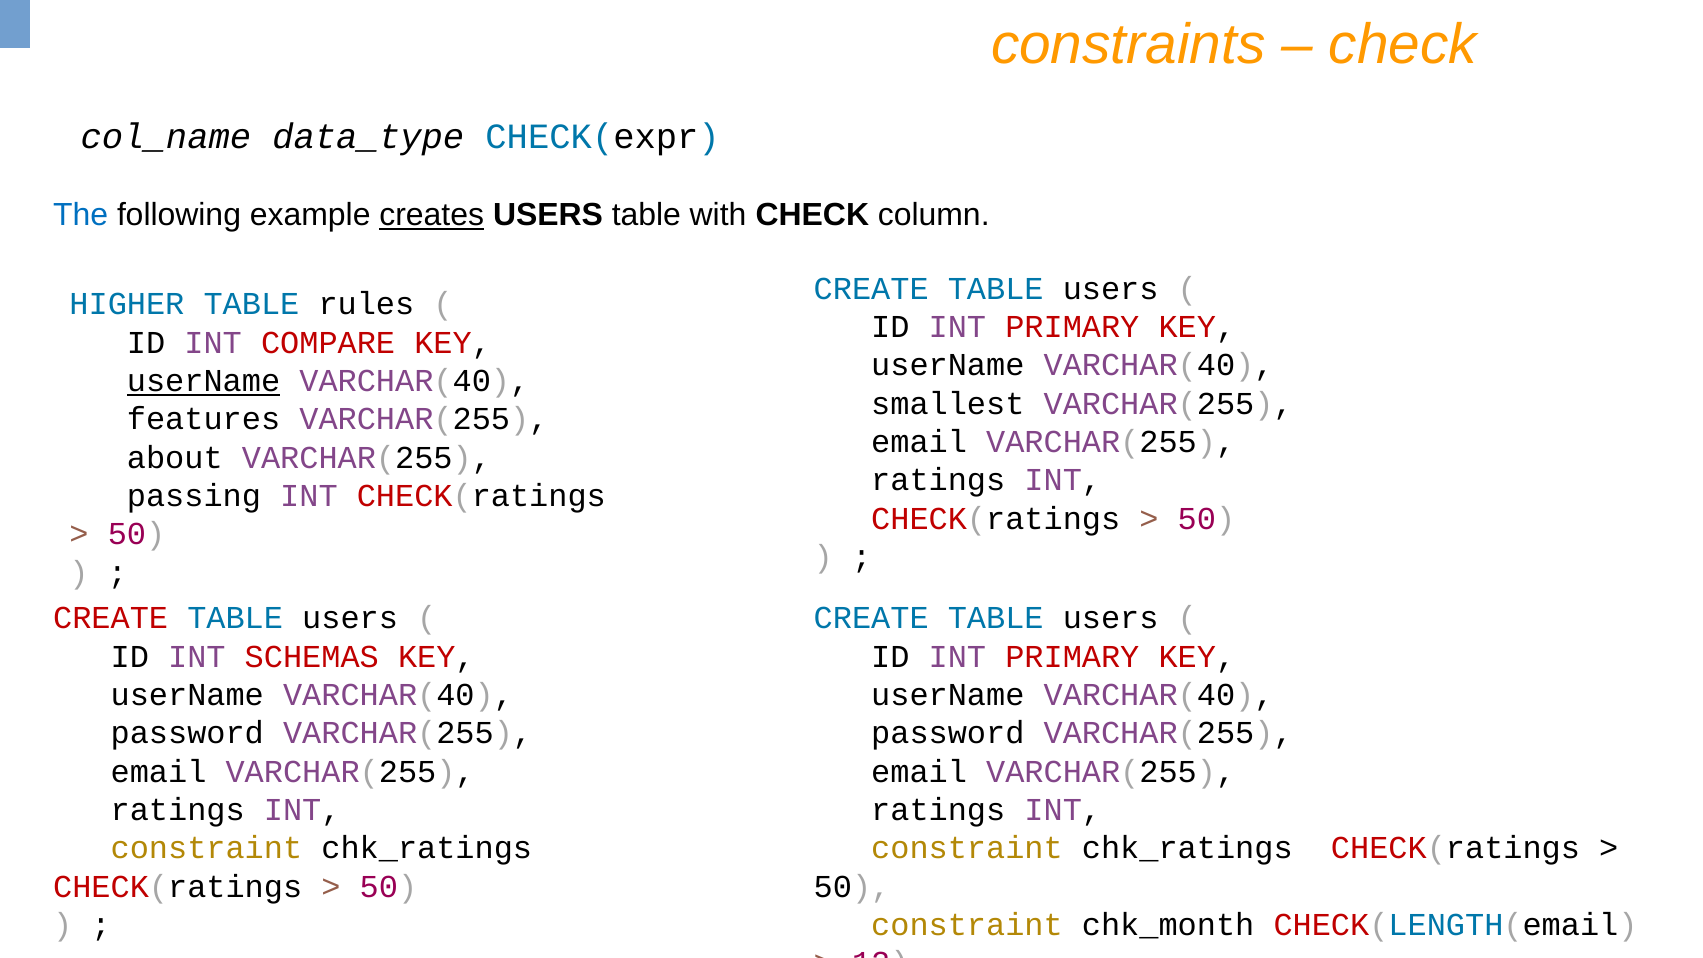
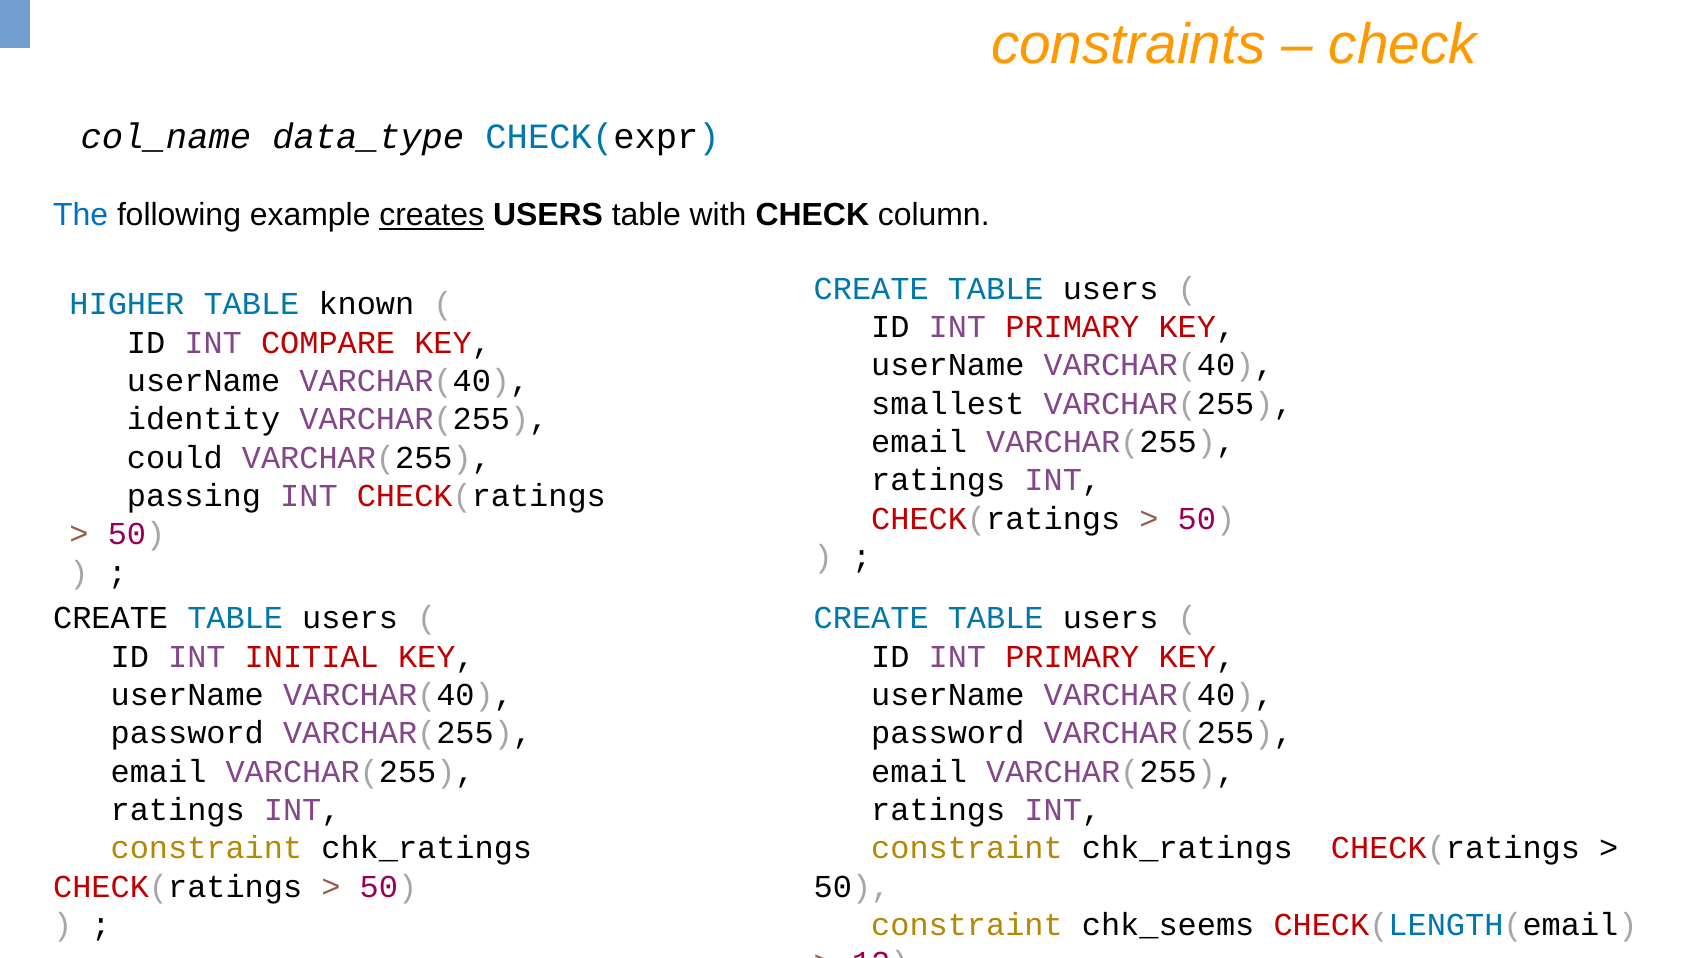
rules: rules -> known (366, 304)
userName underline: present -> none (204, 381)
features: features -> identity (204, 419)
about: about -> could (175, 458)
CREATE colour: red -> black (111, 618)
SCHEMAS: SCHEMAS -> INITIAL (312, 657)
chk_month: chk_month -> chk_seems (1168, 925)
